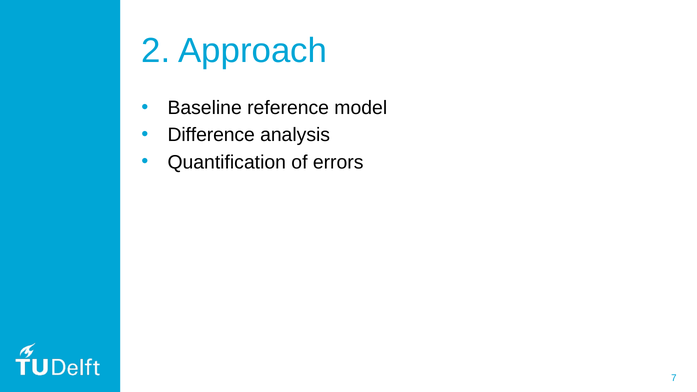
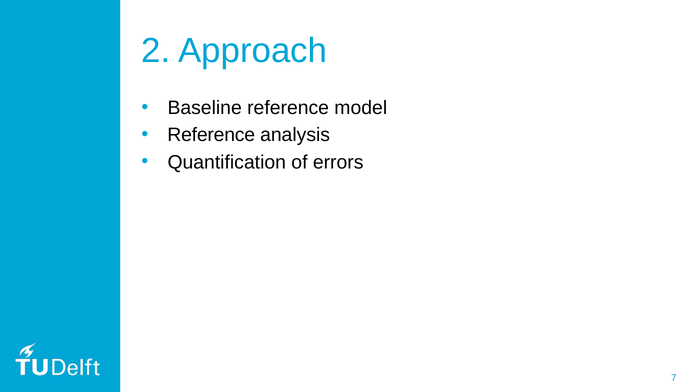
Difference: Difference -> Reference (211, 135)
